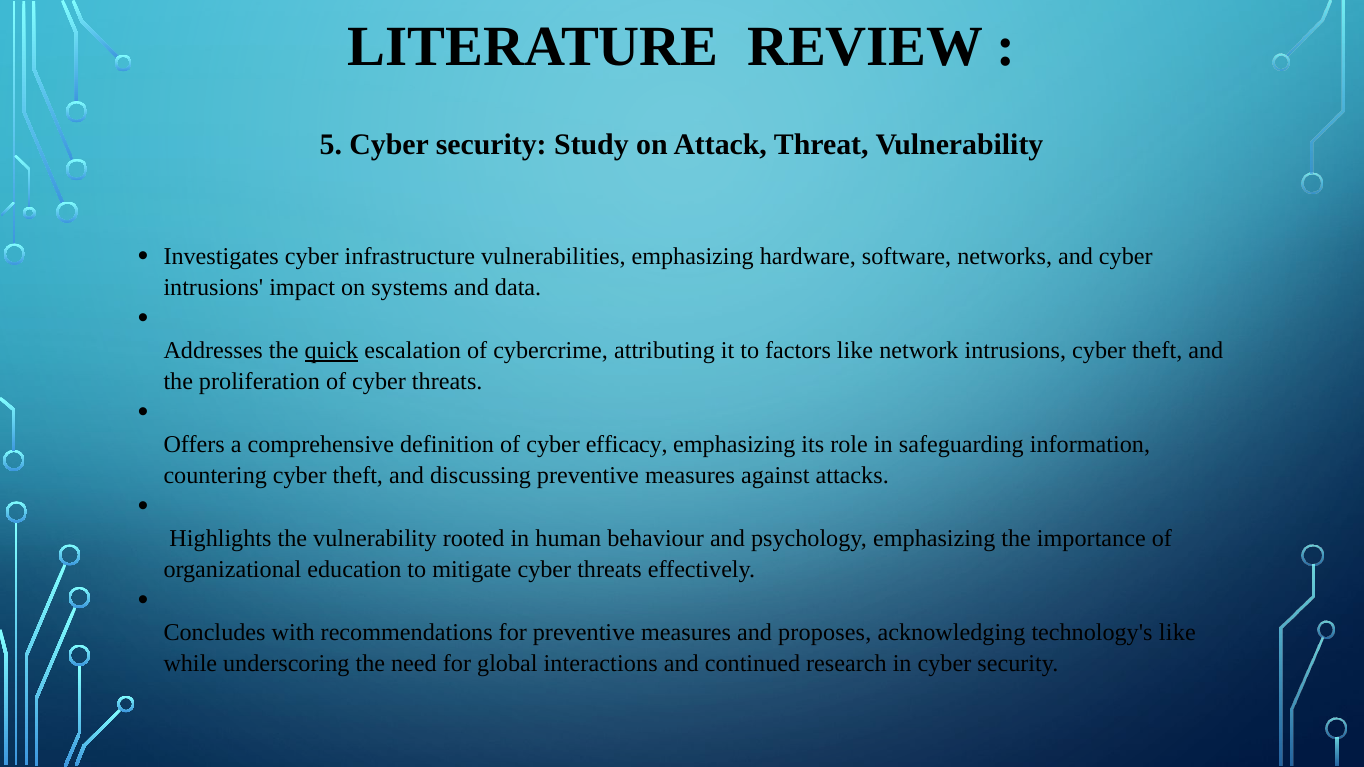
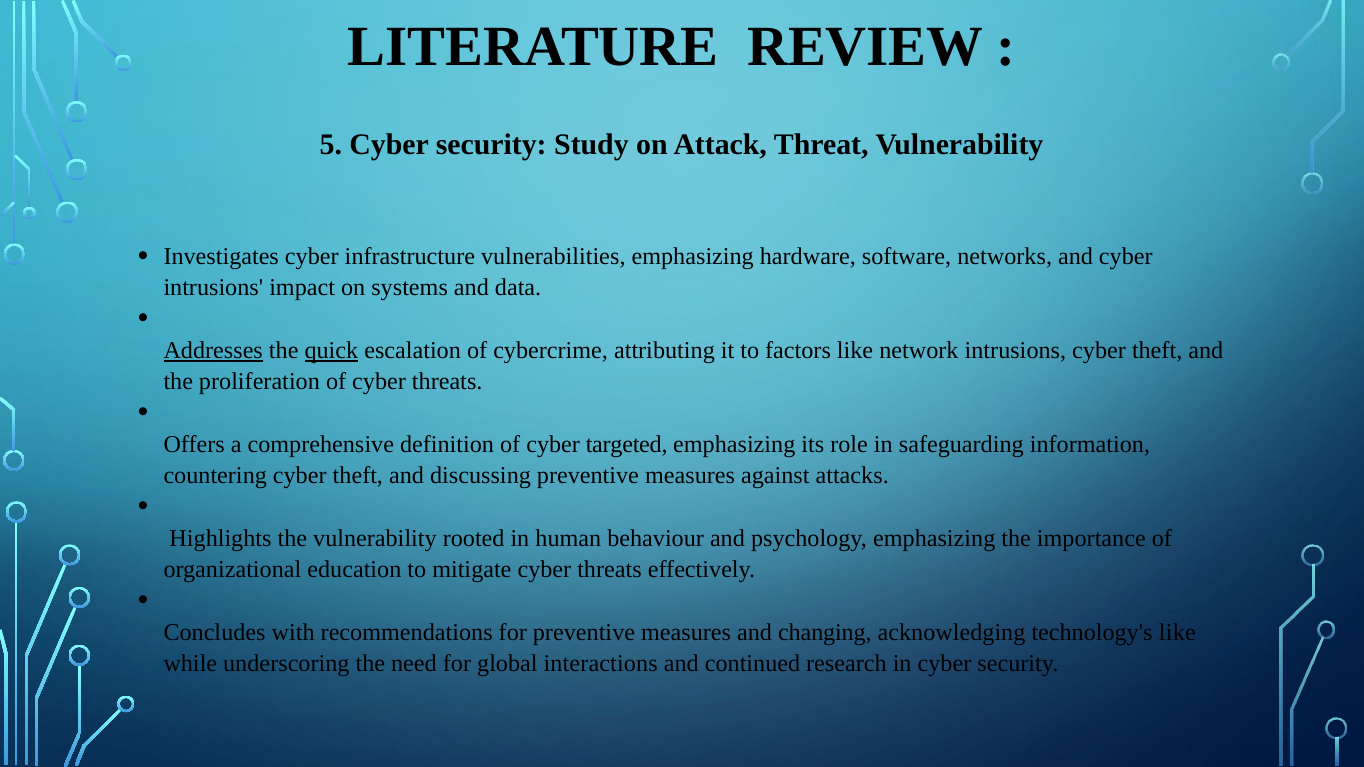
Addresses underline: none -> present (213, 351)
efficacy: efficacy -> targeted (627, 445)
proposes: proposes -> changing (825, 632)
